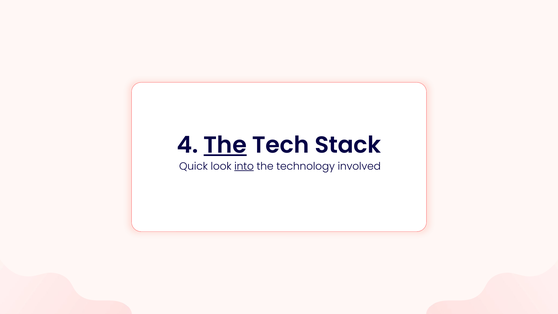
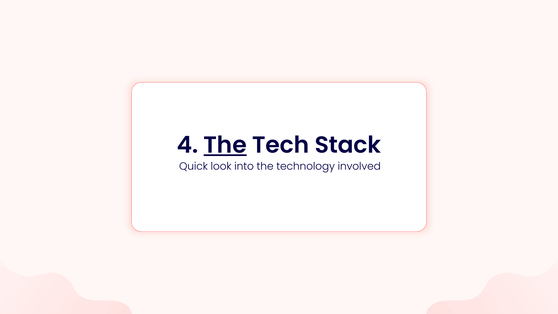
into underline: present -> none (244, 166)
